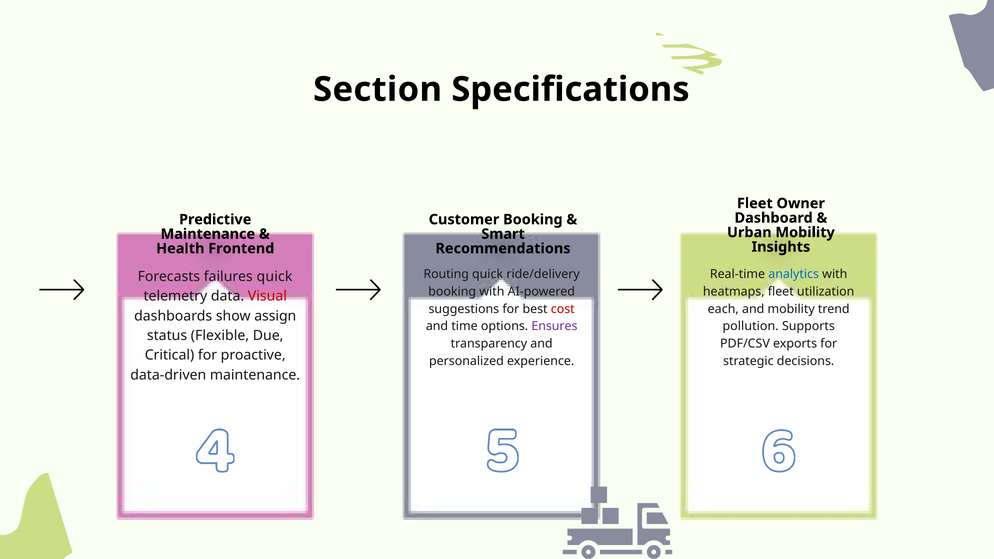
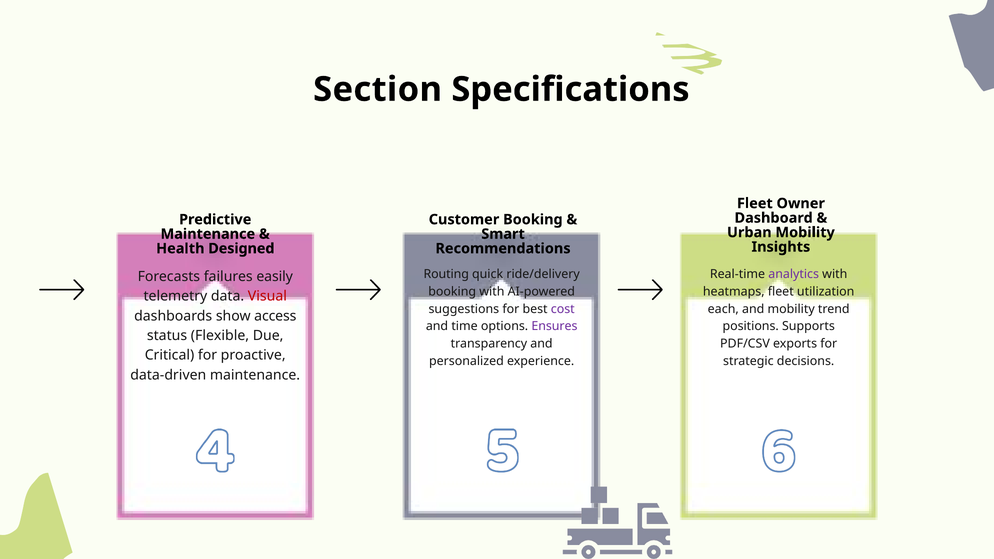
Frontend: Frontend -> Designed (241, 249)
analytics colour: blue -> purple (794, 274)
failures quick: quick -> easily (275, 277)
cost colour: red -> purple (563, 309)
assign: assign -> access (275, 316)
pollution: pollution -> positions (751, 326)
